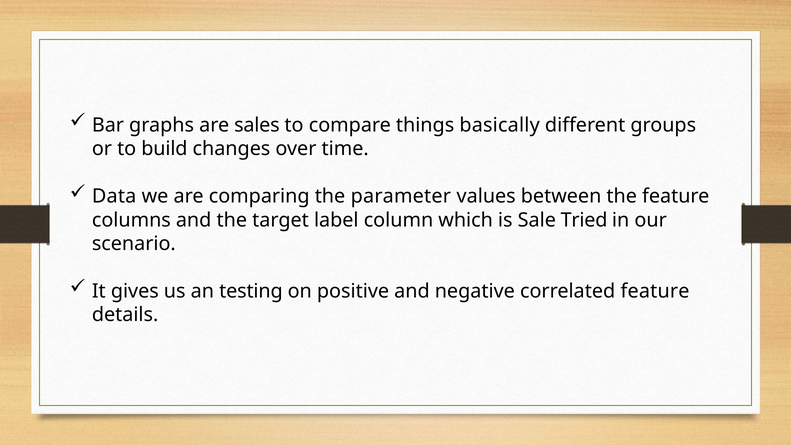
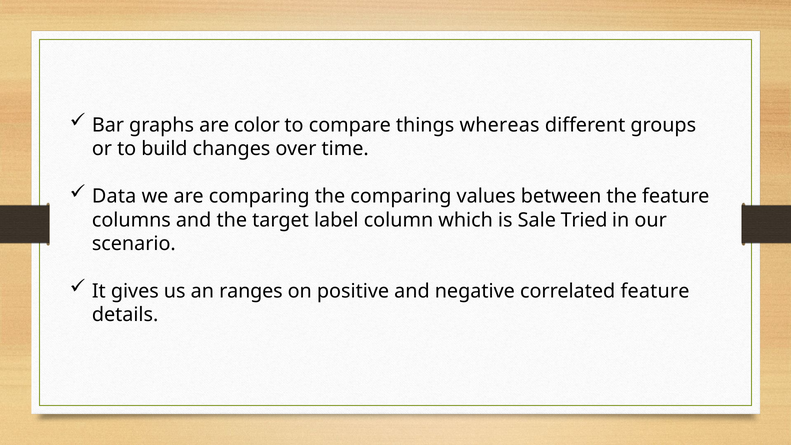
sales: sales -> color (257, 125)
basically: basically -> whereas (500, 125)
the parameter: parameter -> comparing (401, 196)
testing: testing -> ranges (251, 291)
